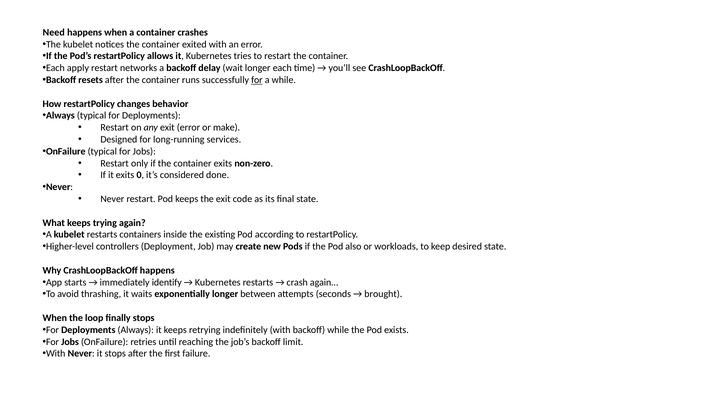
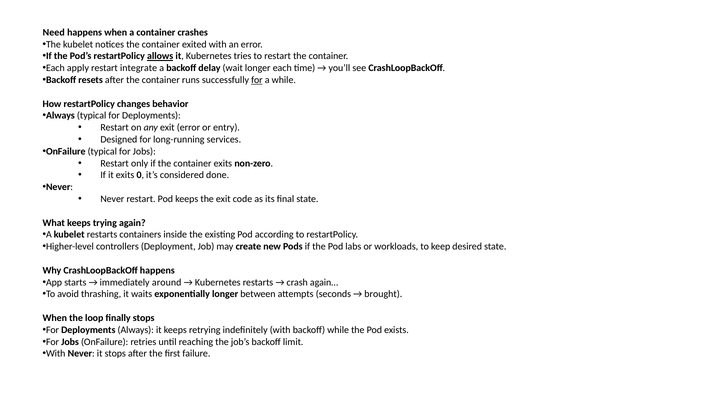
allows underline: none -> present (160, 56)
networks: networks -> integrate (139, 68)
make: make -> entry (227, 127)
also: also -> labs (353, 246)
identify: identify -> around (167, 282)
